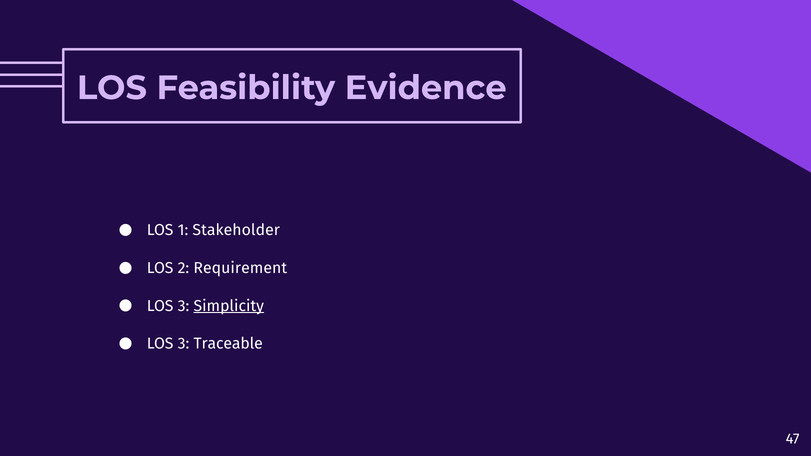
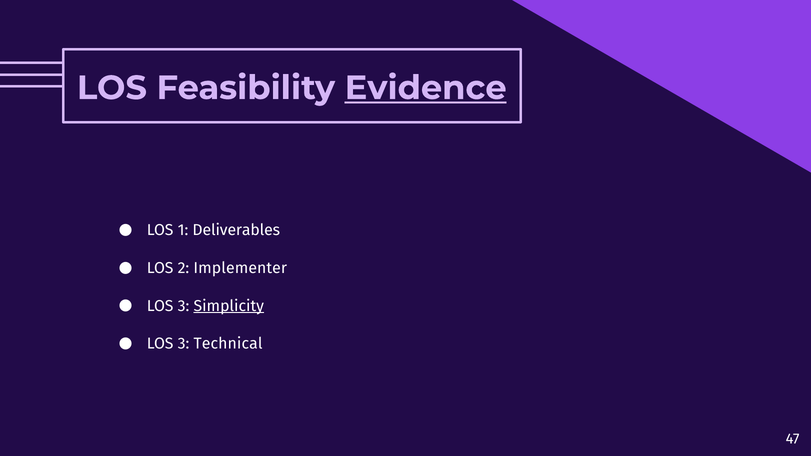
Evidence underline: none -> present (426, 88)
Stakeholder: Stakeholder -> Deliverables (236, 230)
Requirement: Requirement -> Implementer (240, 268)
Traceable: Traceable -> Technical (228, 344)
